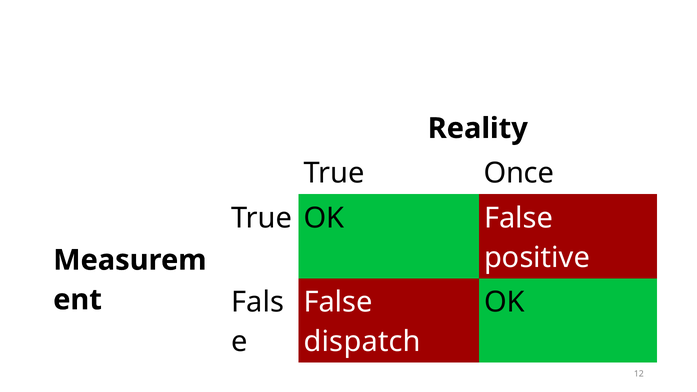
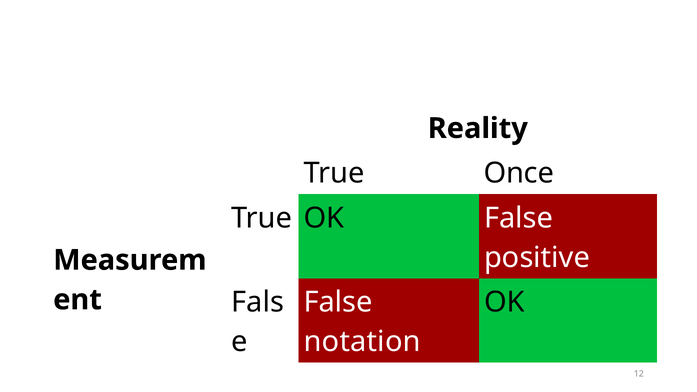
dispatch: dispatch -> notation (362, 342)
